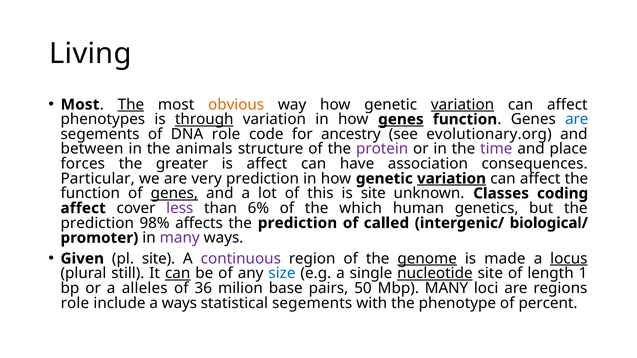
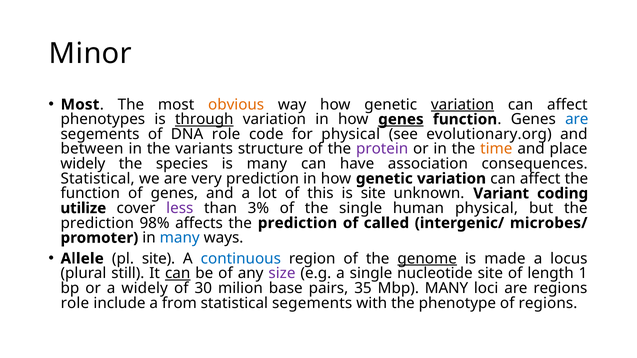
Living: Living -> Minor (90, 54)
The underline: present -> none (131, 105)
for ancestry: ancestry -> physical (351, 134)
animals: animals -> variants (204, 149)
time colour: purple -> orange (496, 149)
forces: forces -> widely (83, 164)
greater: greater -> species (182, 164)
is affect: affect -> many (267, 164)
Particular: Particular -> Statistical (98, 179)
variation underline: present -> none (451, 179)
genes underline: present -> none (174, 194)
Classes: Classes -> Variant (501, 194)
affect: affect -> utilize (83, 208)
6%: 6% -> 3% (258, 208)
the which: which -> single (361, 208)
human genetics: genetics -> physical (487, 208)
biological/: biological/ -> microbes/ (549, 223)
many colour: purple -> blue (180, 238)
Given: Given -> Allele (82, 259)
continuous colour: purple -> blue (241, 259)
locus underline: present -> none (569, 259)
size colour: blue -> purple (282, 274)
nucleotide underline: present -> none (435, 274)
a alleles: alleles -> widely (145, 288)
36: 36 -> 30 (203, 288)
50: 50 -> 35 (363, 288)
a ways: ways -> from (179, 303)
of percent: percent -> regions (548, 303)
